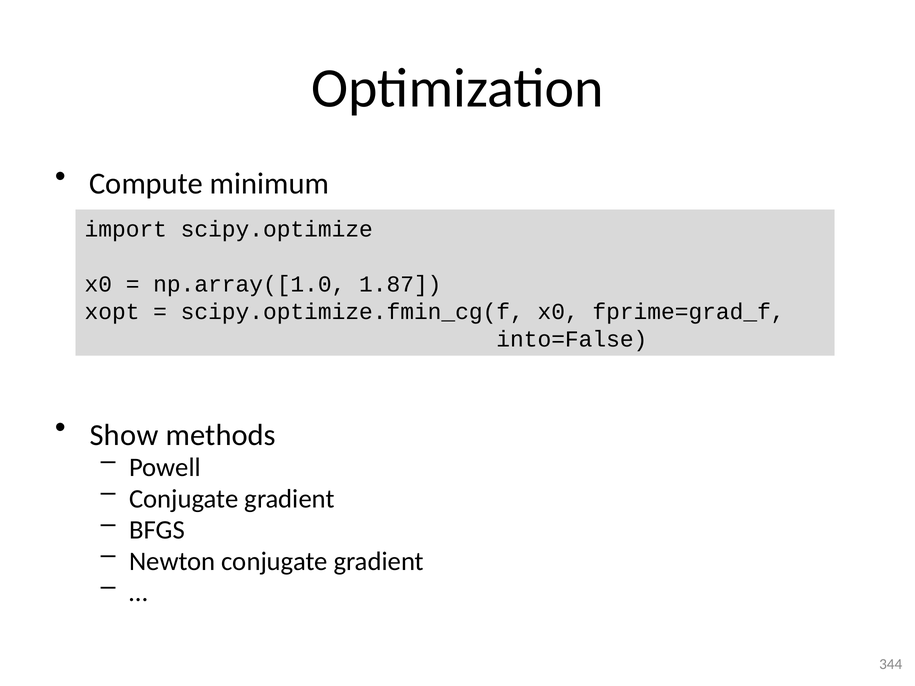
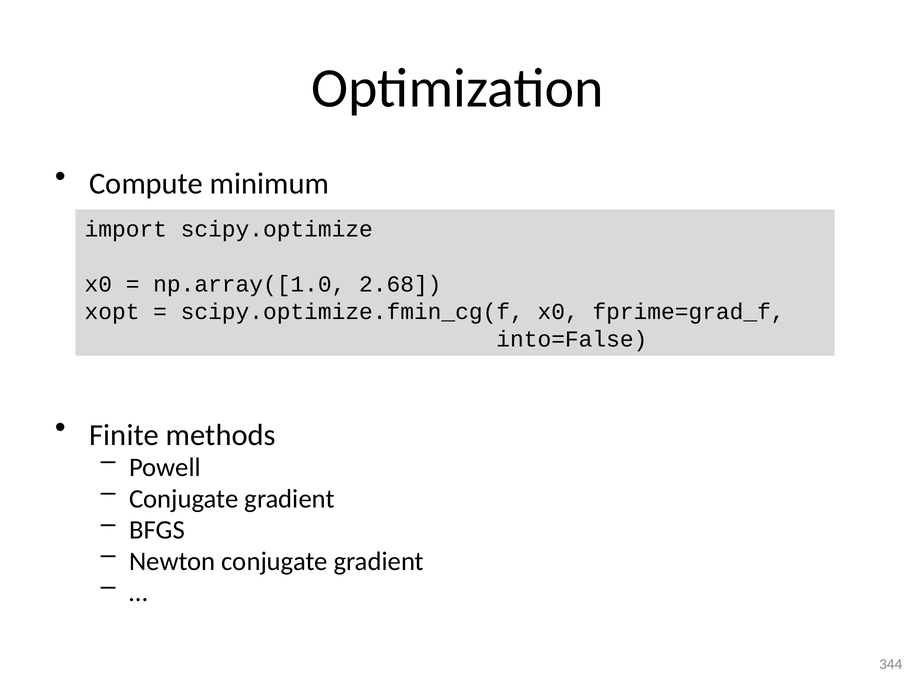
1.87: 1.87 -> 2.68 (400, 284)
Show: Show -> Finite (124, 435)
